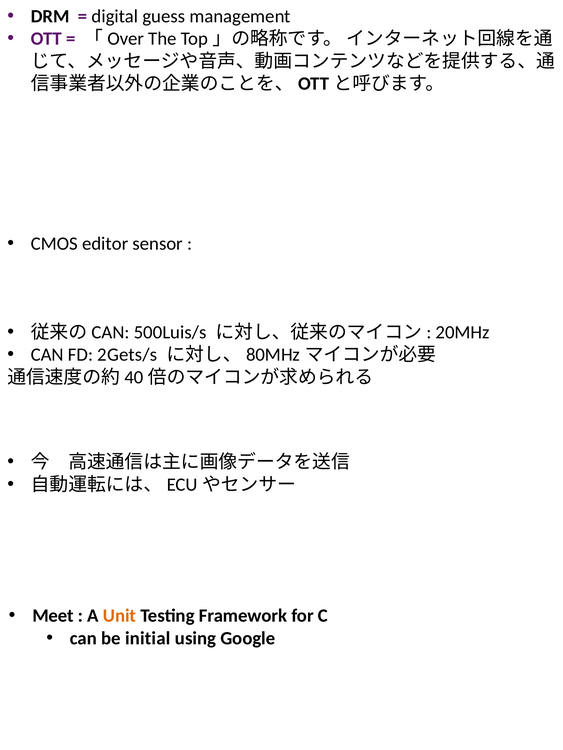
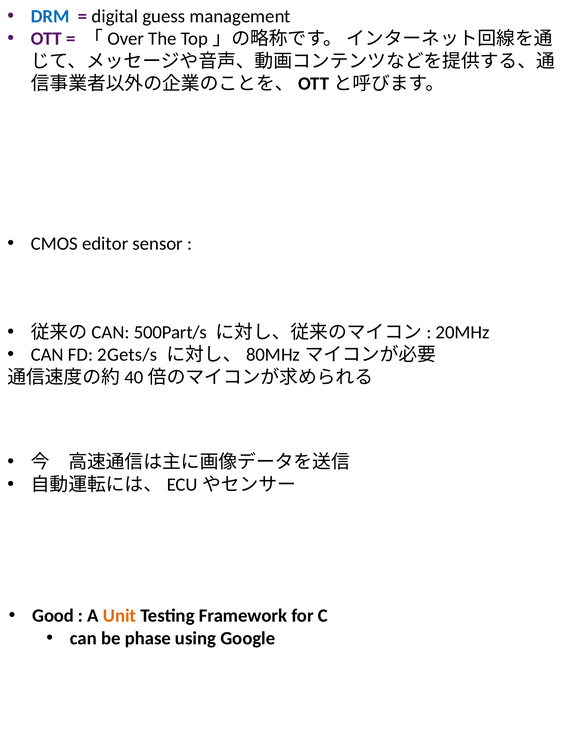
DRM colour: black -> blue (50, 16)
500Luis/s: 500Luis/s -> 500Part/s (170, 332)
Meet: Meet -> Good (53, 616)
initial: initial -> phase (148, 639)
